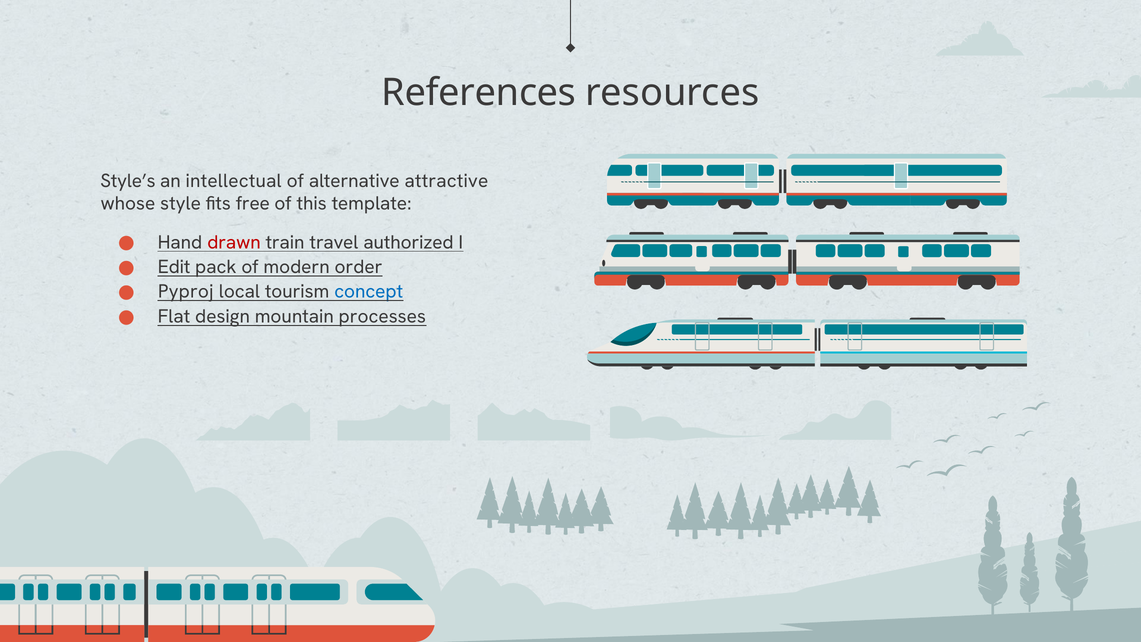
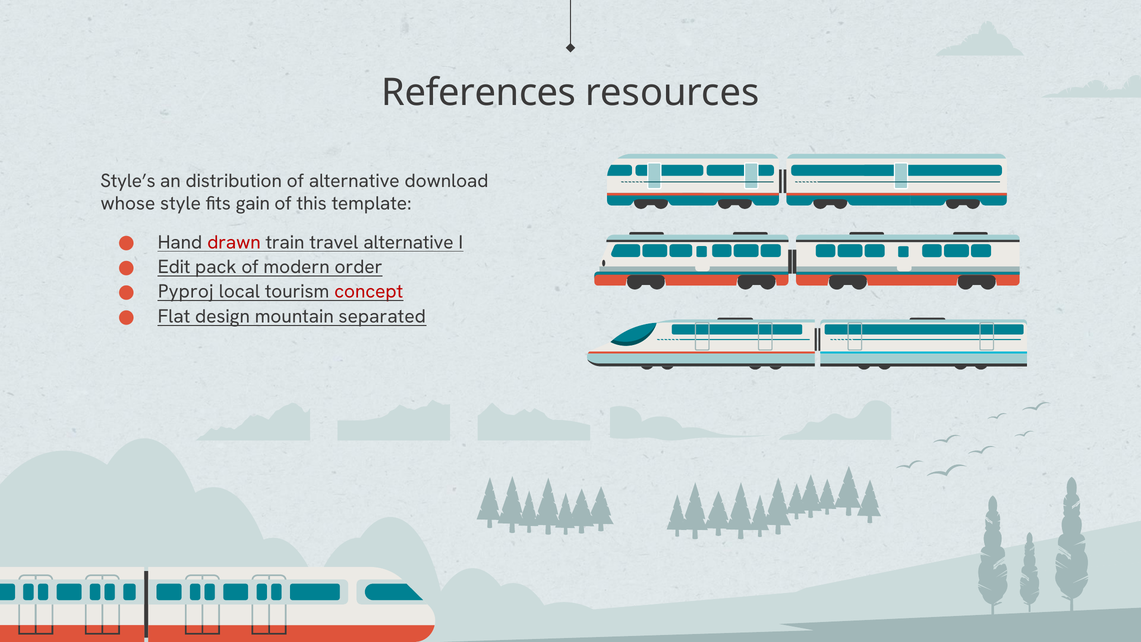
intellectual: intellectual -> distribution (234, 181)
attractive: attractive -> download (447, 181)
free: free -> gain (253, 204)
travel authorized: authorized -> alternative (409, 242)
concept colour: blue -> red (369, 292)
processes: processes -> separated (382, 316)
